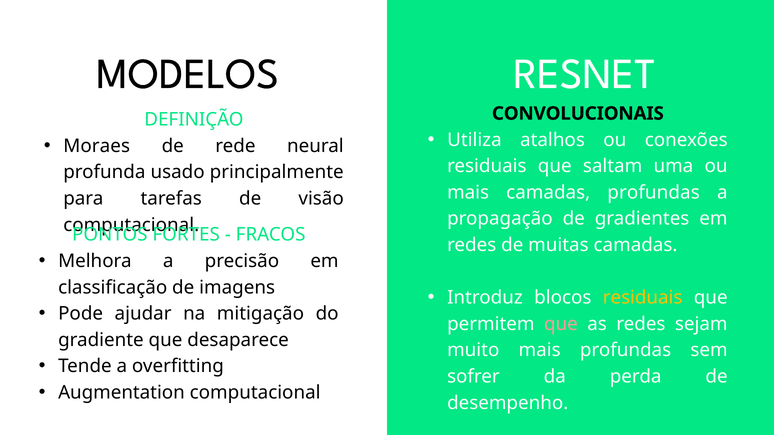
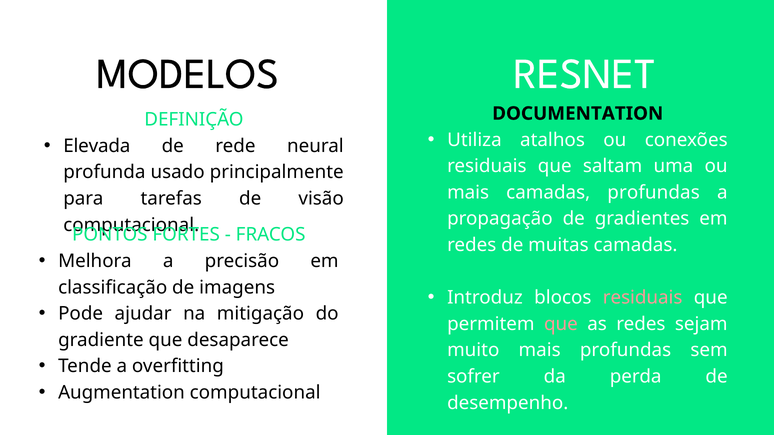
CONVOLUCIONAIS: CONVOLUCIONAIS -> DOCUMENTATION (578, 114)
Moraes: Moraes -> Elevada (97, 146)
residuais colour: yellow -> pink (643, 298)
